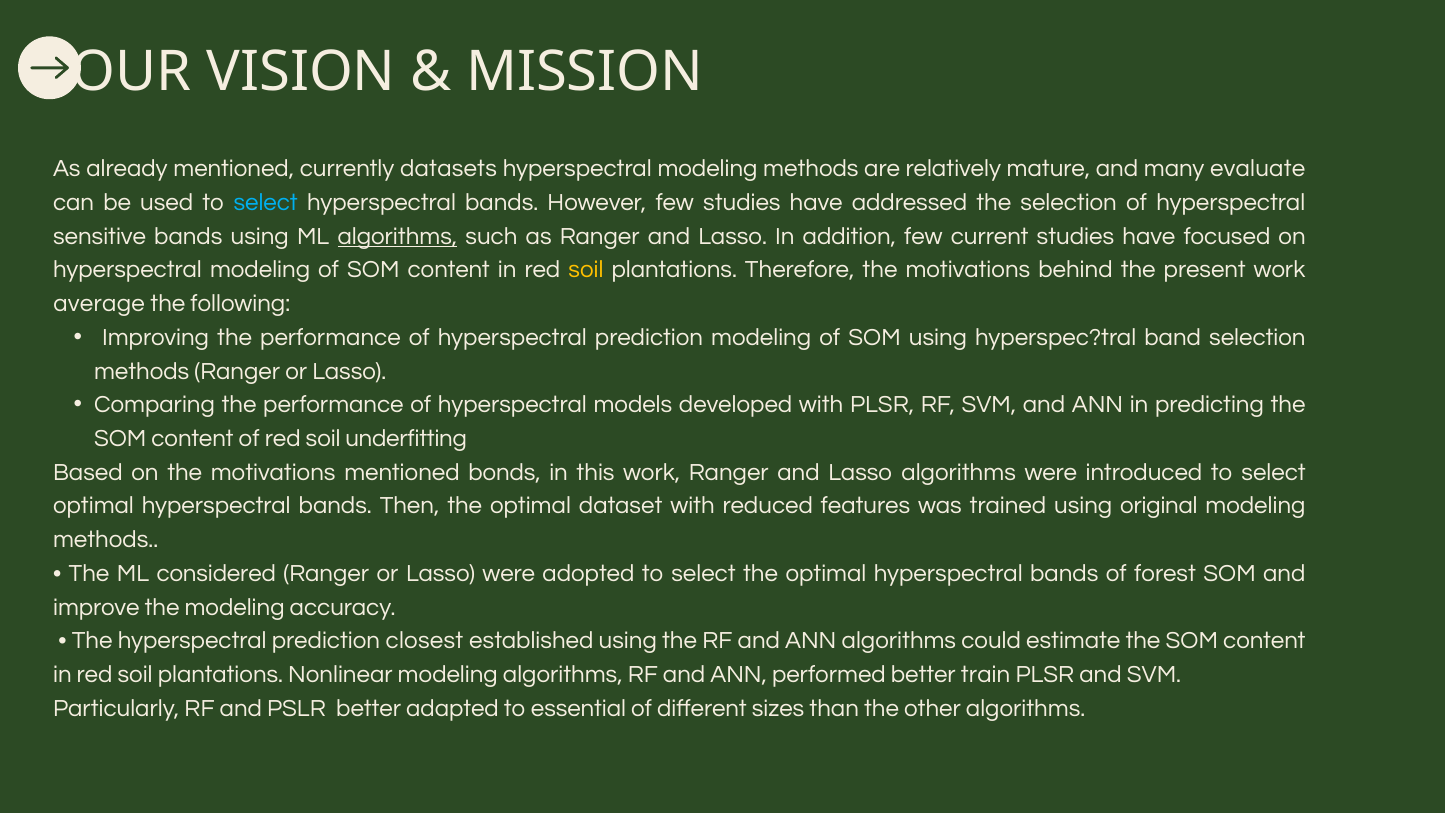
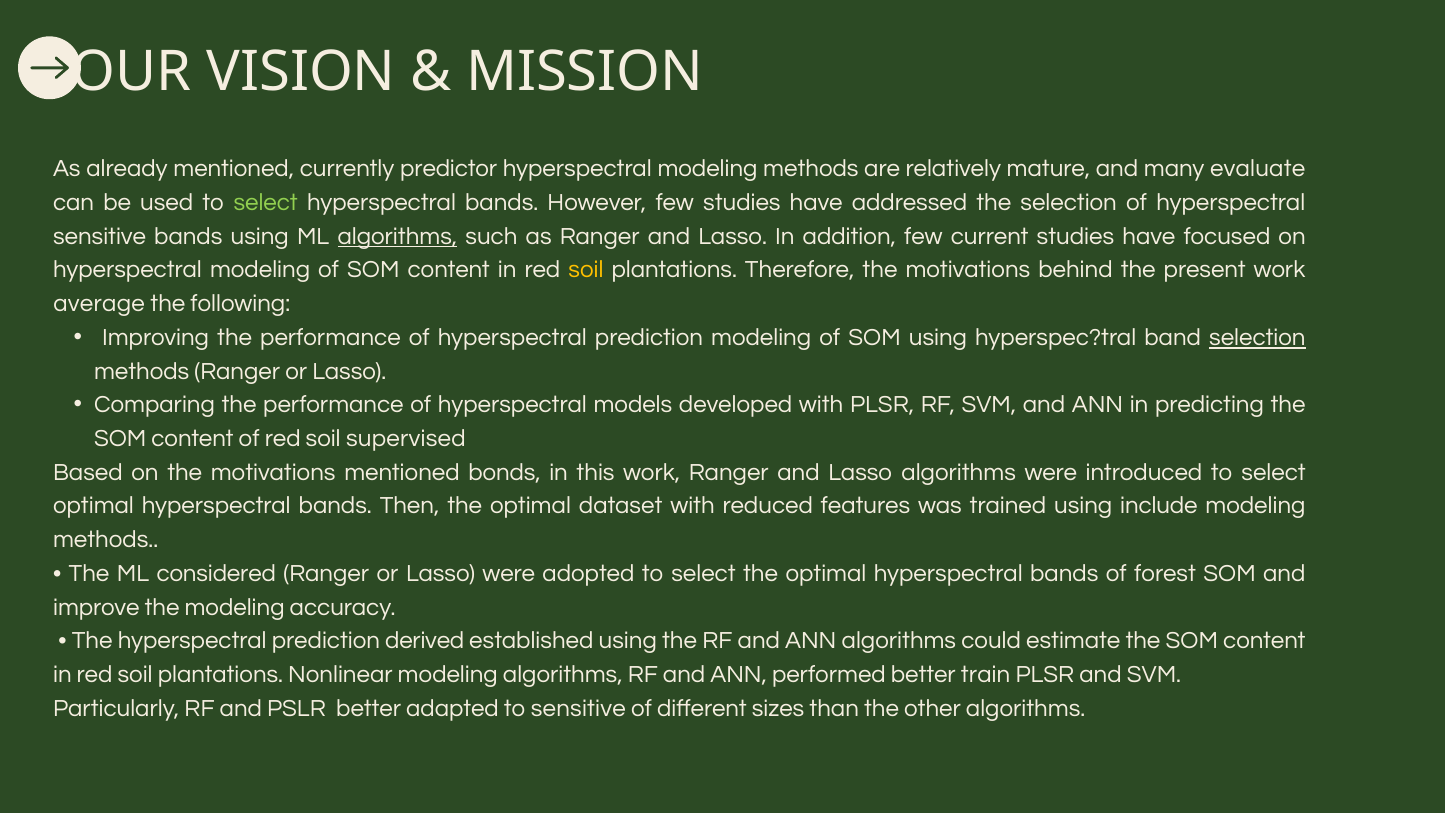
datasets: datasets -> predictor (449, 169)
select colour: light blue -> light green (266, 203)
selection underline: none -> present (1257, 337)
underfitting: underfitting -> supervised (406, 438)
original: original -> include (1159, 506)
closest: closest -> derived (425, 641)
to essential: essential -> sensitive (578, 708)
